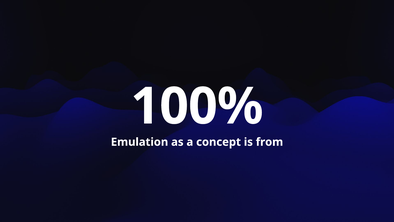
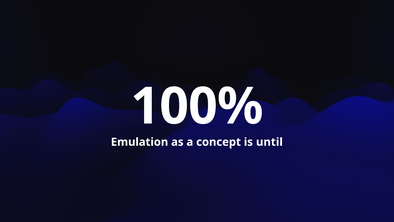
from: from -> until (269, 142)
